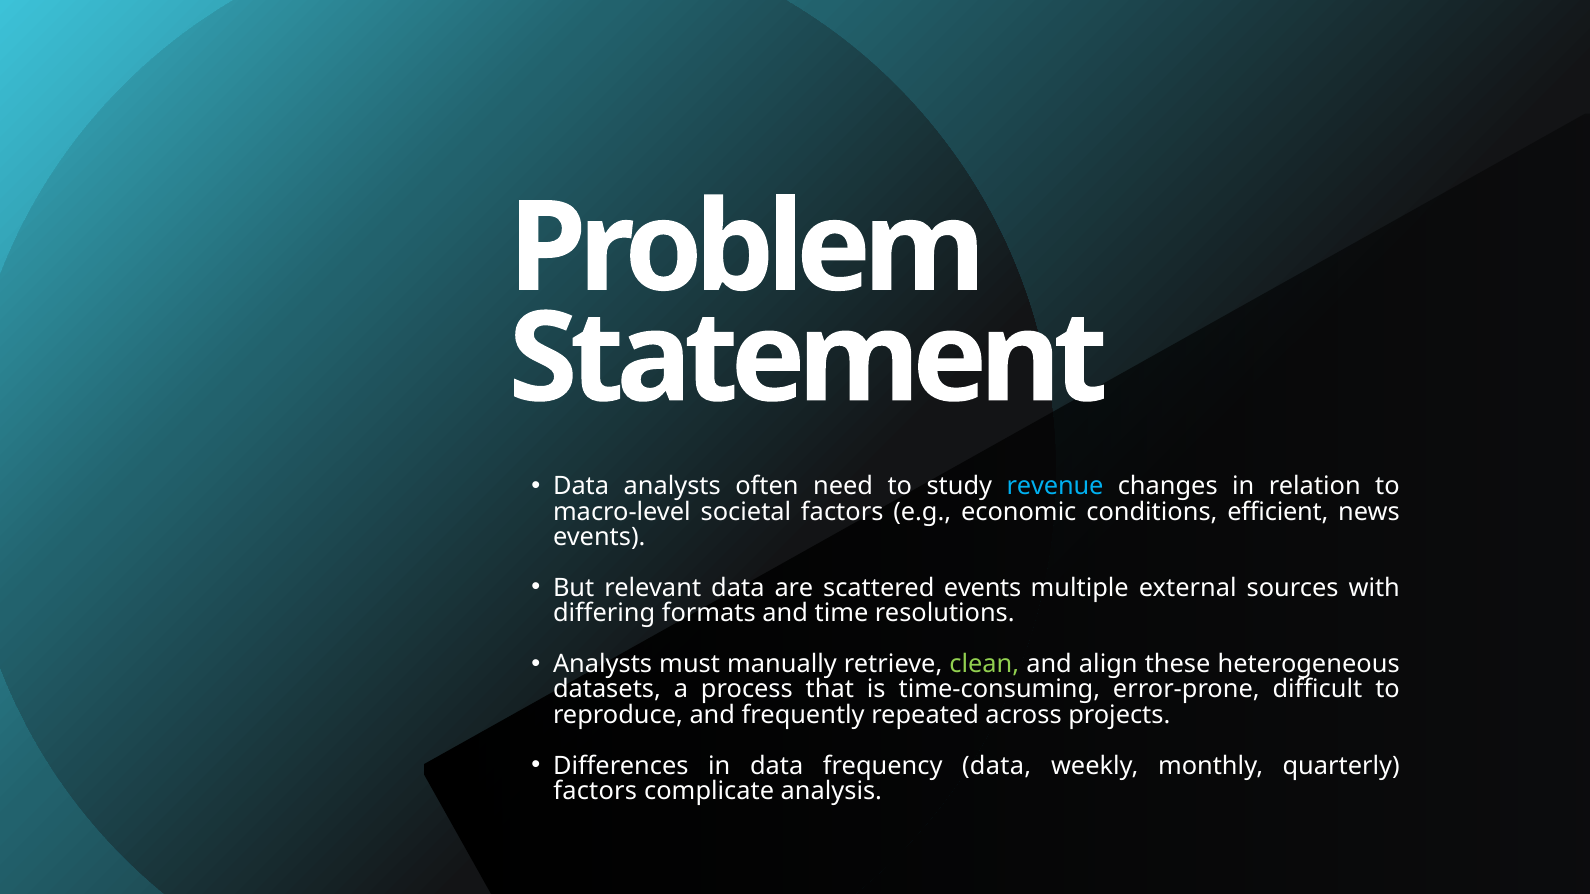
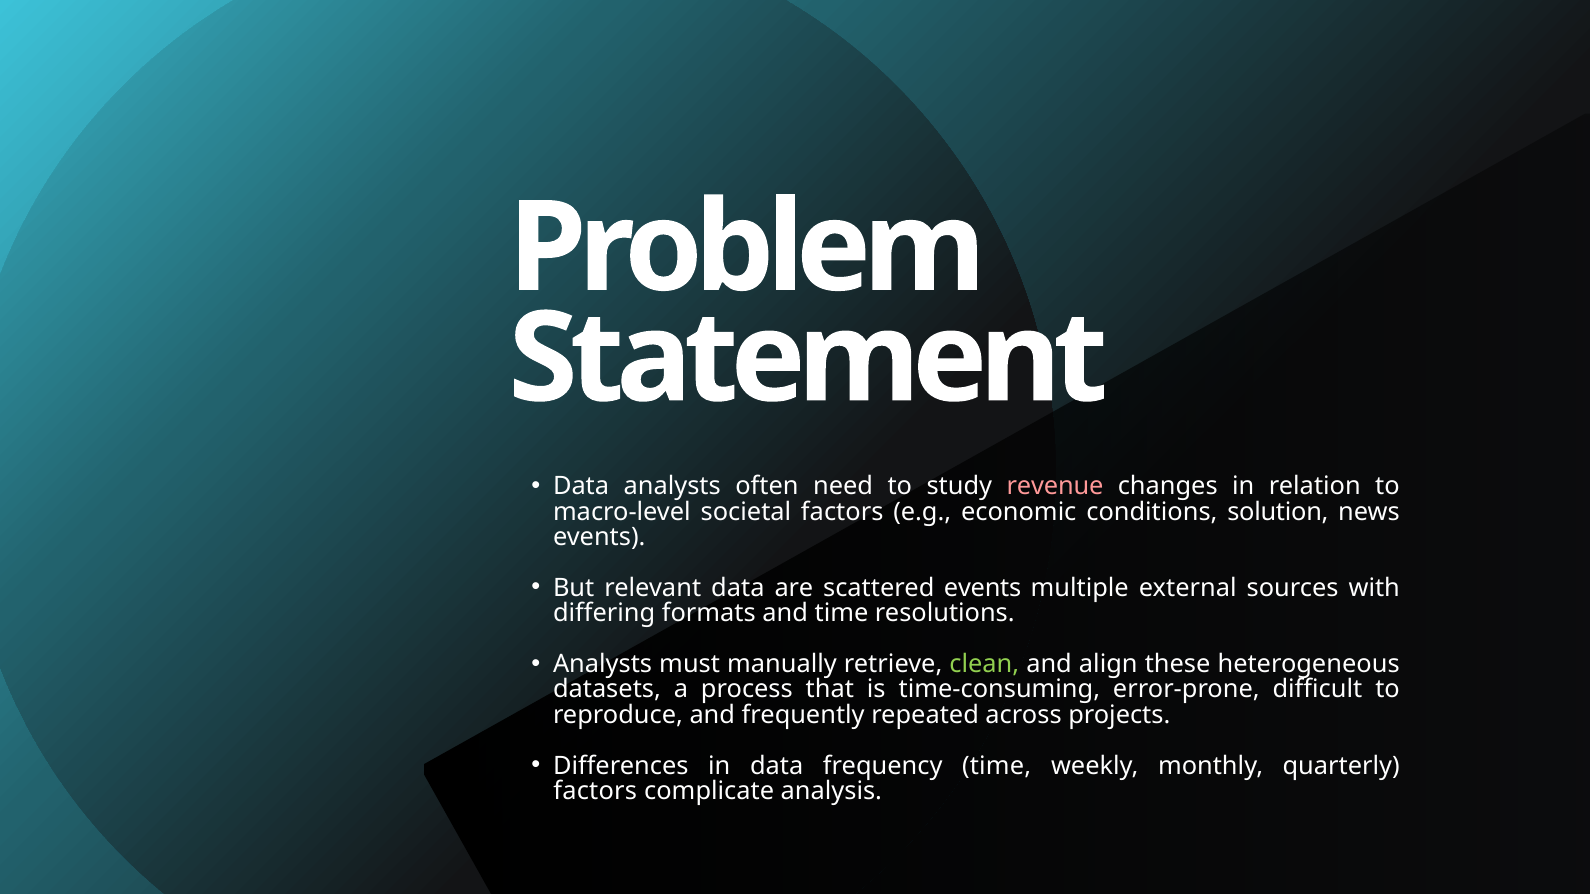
revenue colour: light blue -> pink (1055, 487)
efficient: efficient -> solution (1278, 512)
frequency data: data -> time (997, 766)
